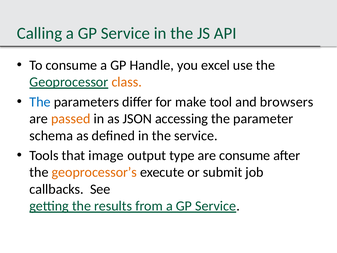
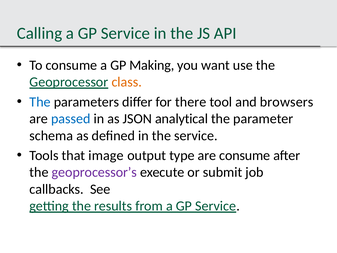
Handle: Handle -> Making (152, 65)
excel: excel -> want (216, 65)
make: make -> there (191, 102)
passed colour: orange -> blue (71, 119)
accessing: accessing -> analytical (182, 119)
geoprocessor’s colour: orange -> purple (94, 172)
